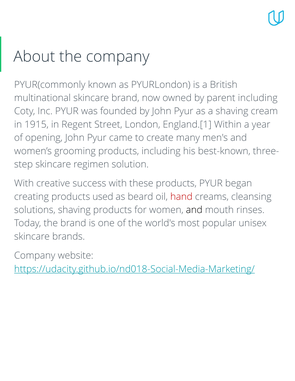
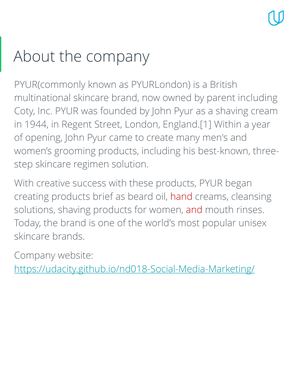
1915: 1915 -> 1944 (37, 125)
used: used -> brief (103, 197)
and colour: black -> red (194, 210)
